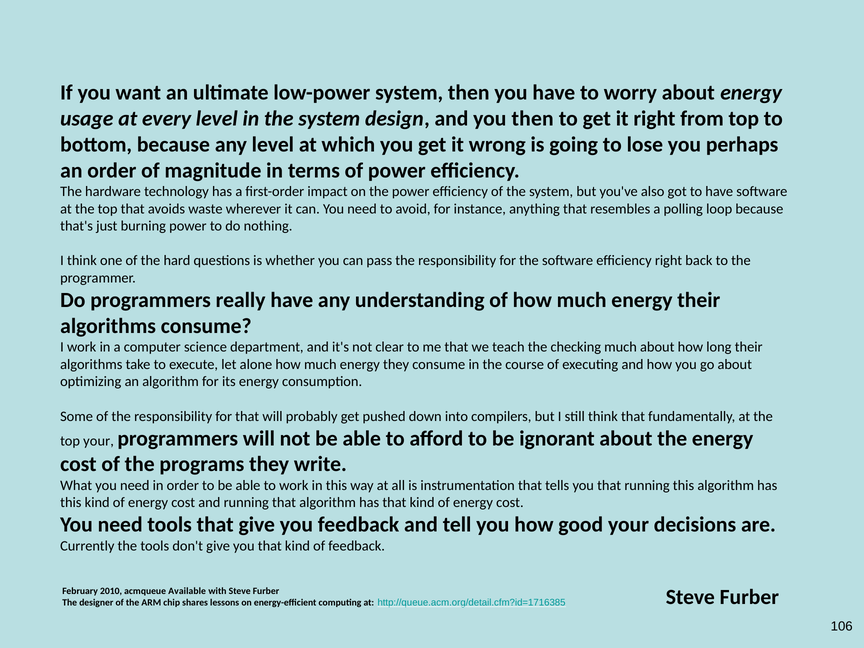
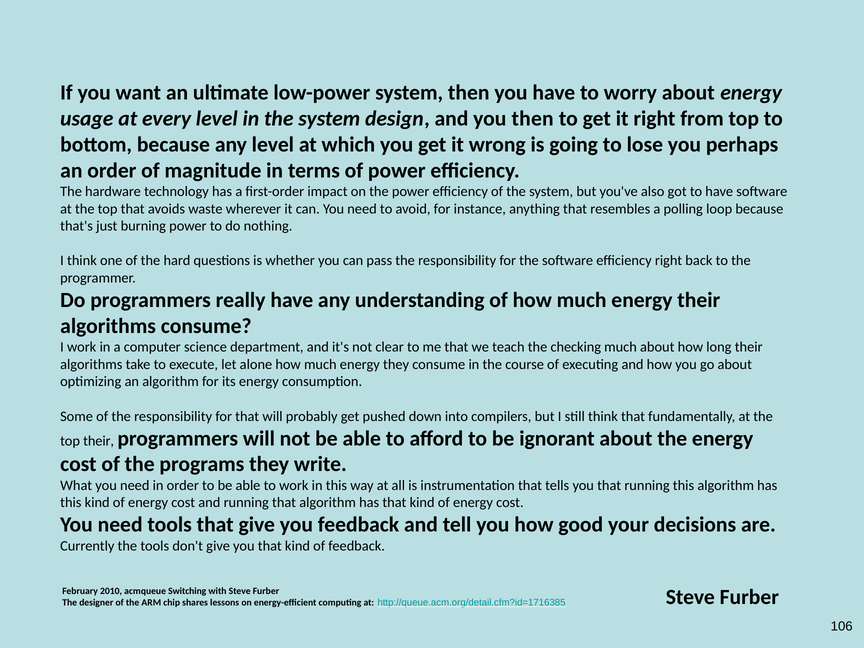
top your: your -> their (99, 441)
Available: Available -> Switching (187, 591)
